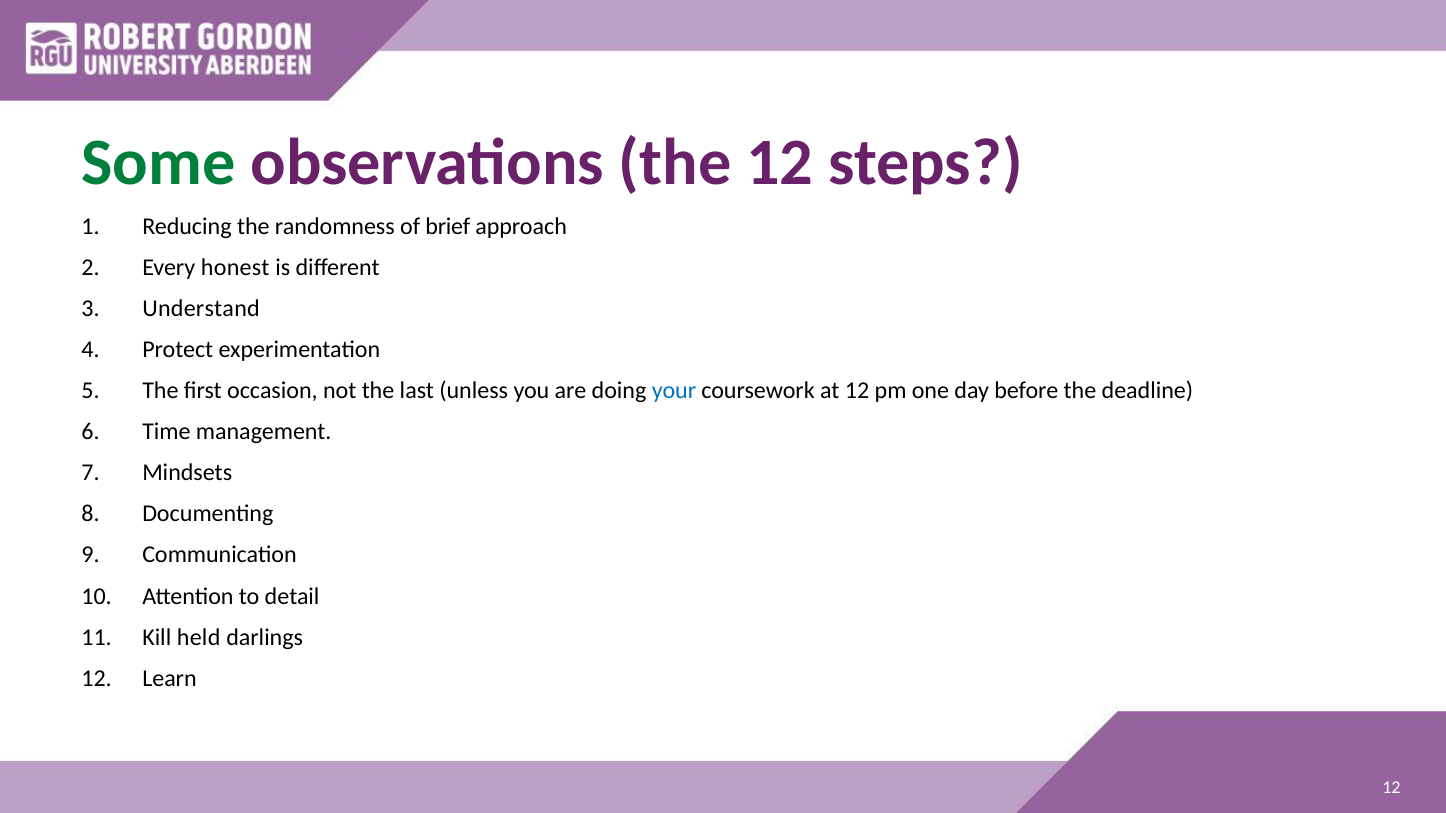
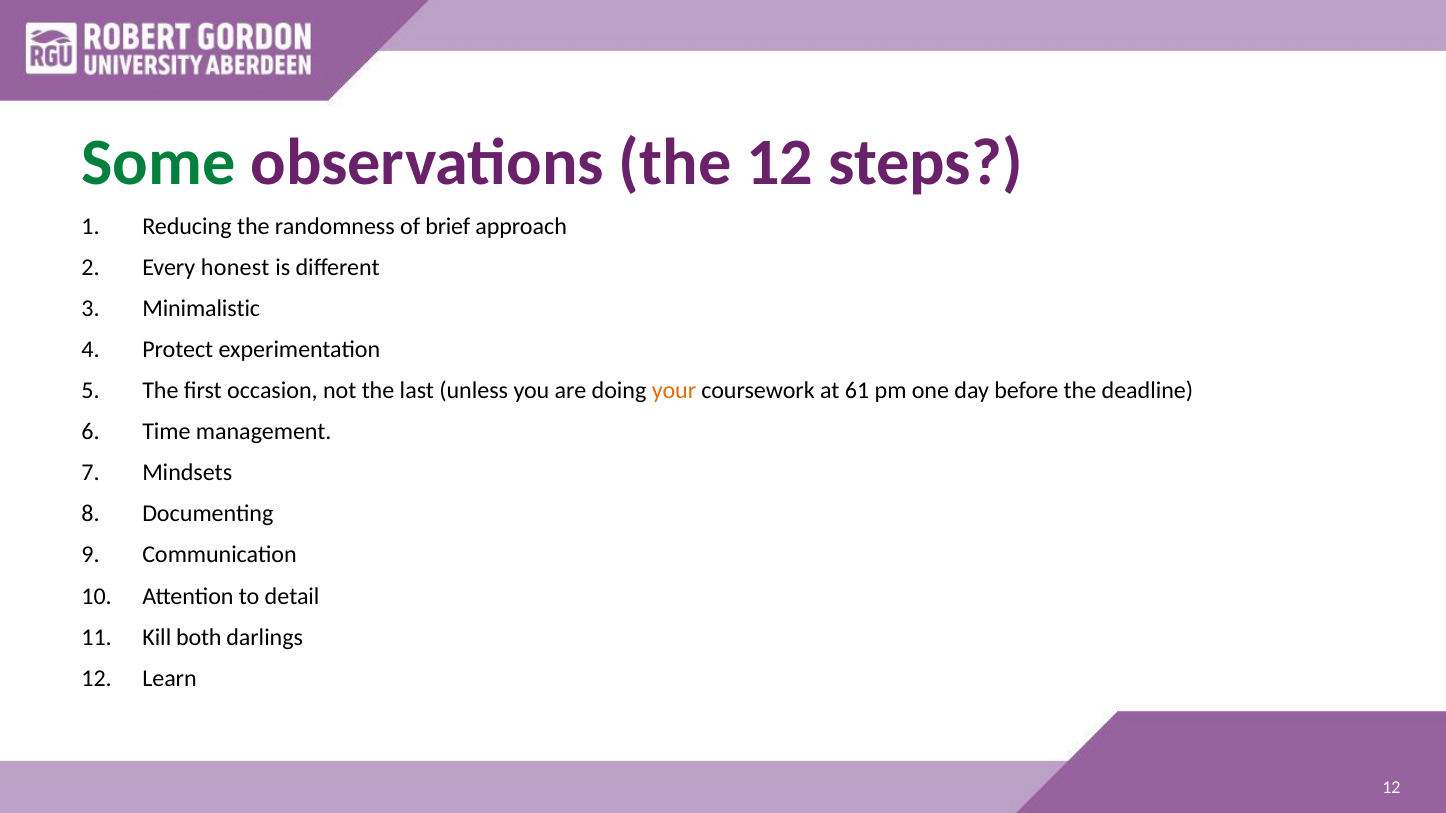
Understand: Understand -> Minimalistic (201, 309)
your colour: blue -> orange (674, 391)
at 12: 12 -> 61 (857, 391)
held: held -> both (199, 637)
